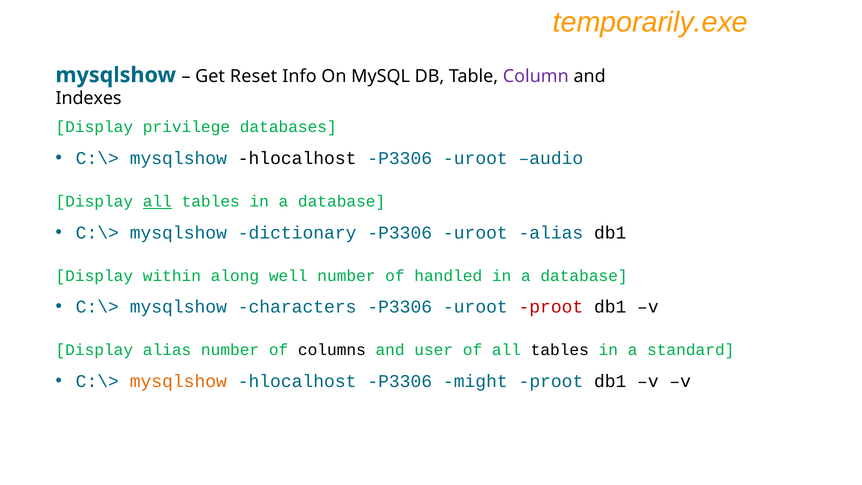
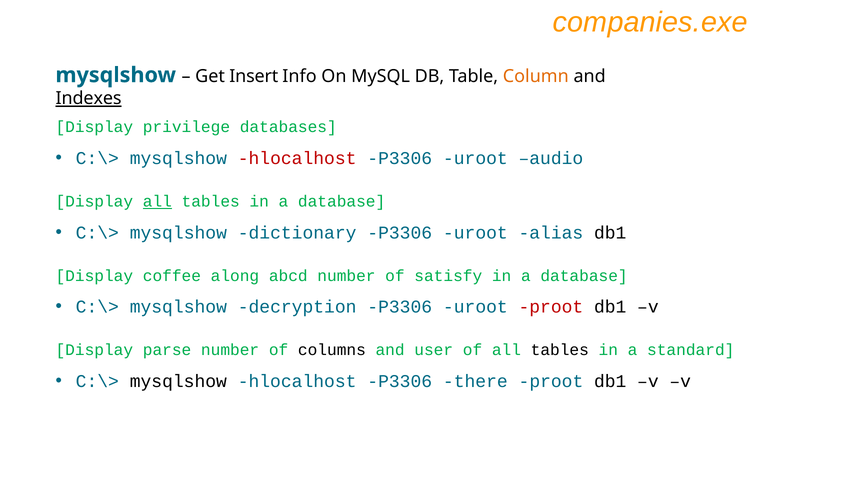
temporarily.exe: temporarily.exe -> companies.exe (650, 22)
Reset: Reset -> Insert (254, 76)
Column colour: purple -> orange (536, 76)
Indexes underline: none -> present (89, 99)
hlocalhost colour: black -> red (297, 158)
within: within -> coffee (172, 276)
well: well -> abcd (288, 276)
handled: handled -> satisfy (448, 276)
characters: characters -> decryption (297, 307)
Display alias: alias -> parse (167, 350)
mysqlshow colour: orange -> black (178, 381)
might: might -> there (475, 381)
